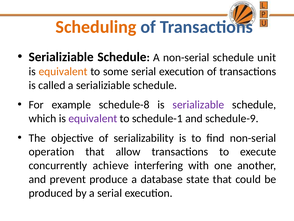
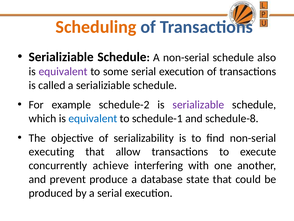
unit: unit -> also (267, 57)
equivalent colour: orange -> purple (63, 71)
schedule-8: schedule-8 -> schedule-2 (124, 105)
equivalent colour: purple -> blue (93, 118)
schedule-9: schedule-9 -> schedule-8 (232, 118)
operation: operation -> executing (51, 151)
